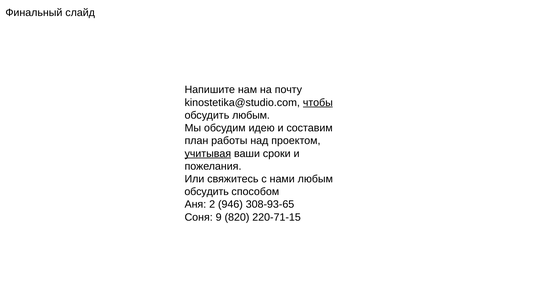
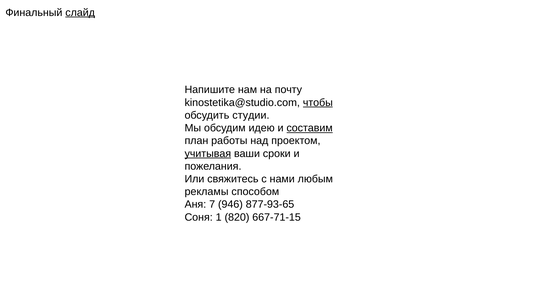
слайд underline: none -> present (80, 13)
обсудить любым: любым -> студии (251, 115)
составим underline: none -> present (310, 128)
обсудить: обсудить -> рекламы (207, 192)
2: 2 -> 7 (212, 205)
308-93-65: 308-93-65 -> 877-93-65 (270, 205)
9: 9 -> 1 (219, 217)
220-71-15: 220-71-15 -> 667-71-15 (277, 217)
